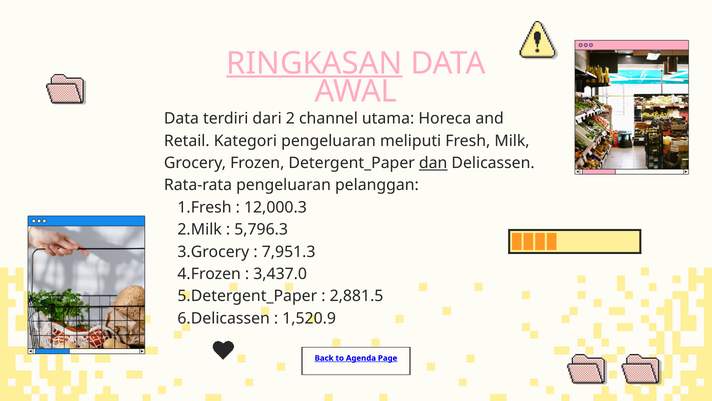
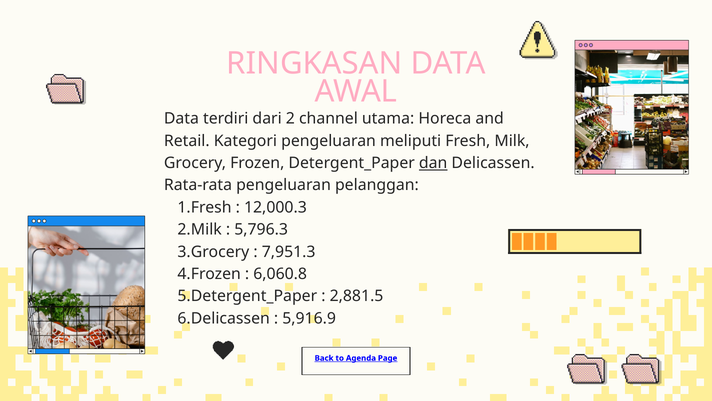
RINGKASAN underline: present -> none (314, 63)
3,437.0: 3,437.0 -> 6,060.8 (280, 274)
1,520.9: 1,520.9 -> 5,916.9 (309, 318)
